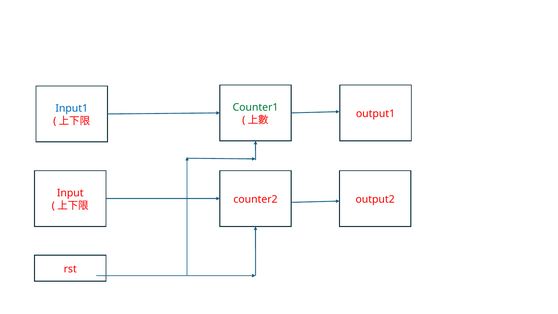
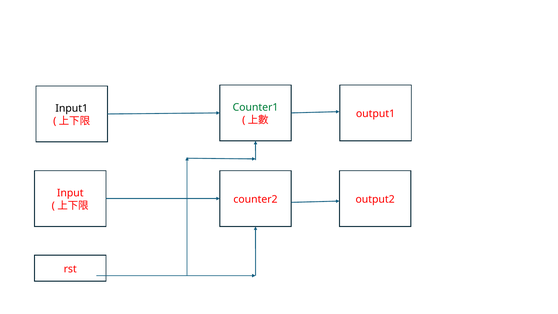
Input1 colour: blue -> black (72, 108)
